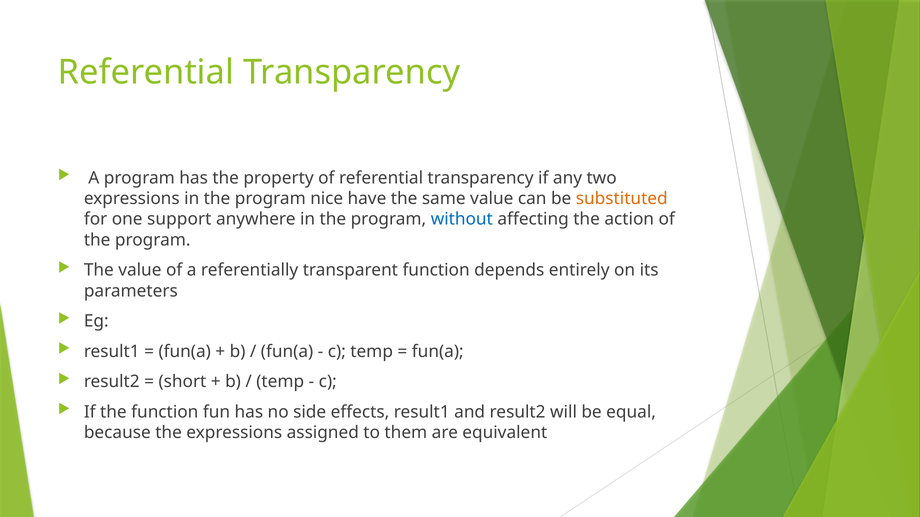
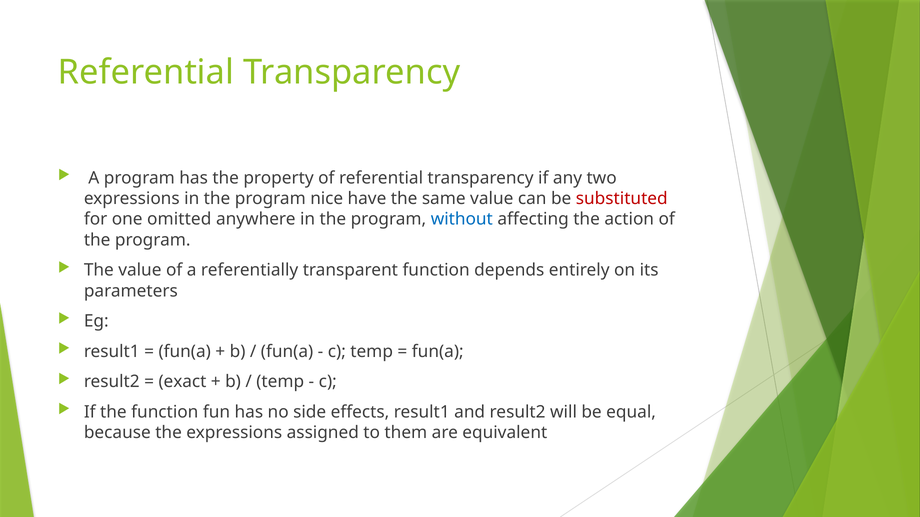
substituted colour: orange -> red (622, 199)
support: support -> omitted (179, 219)
short: short -> exact (182, 382)
